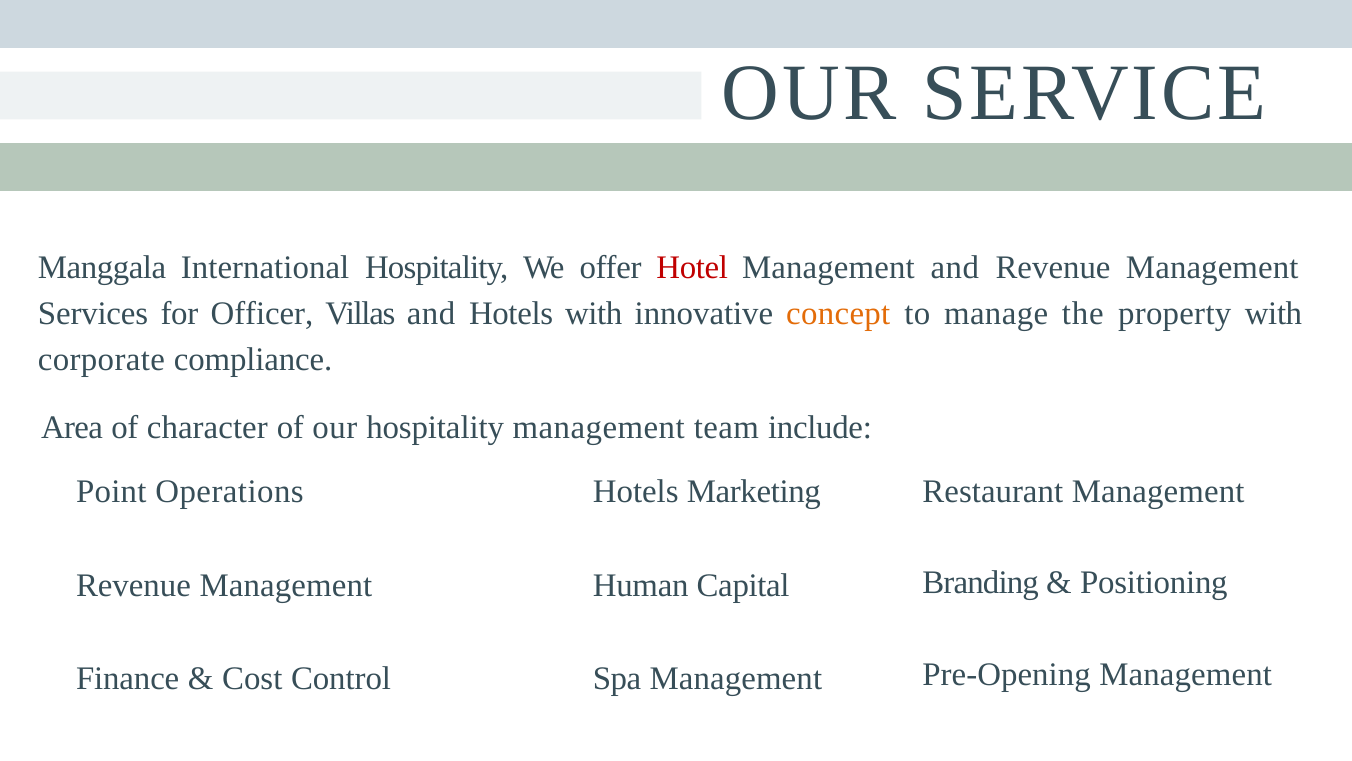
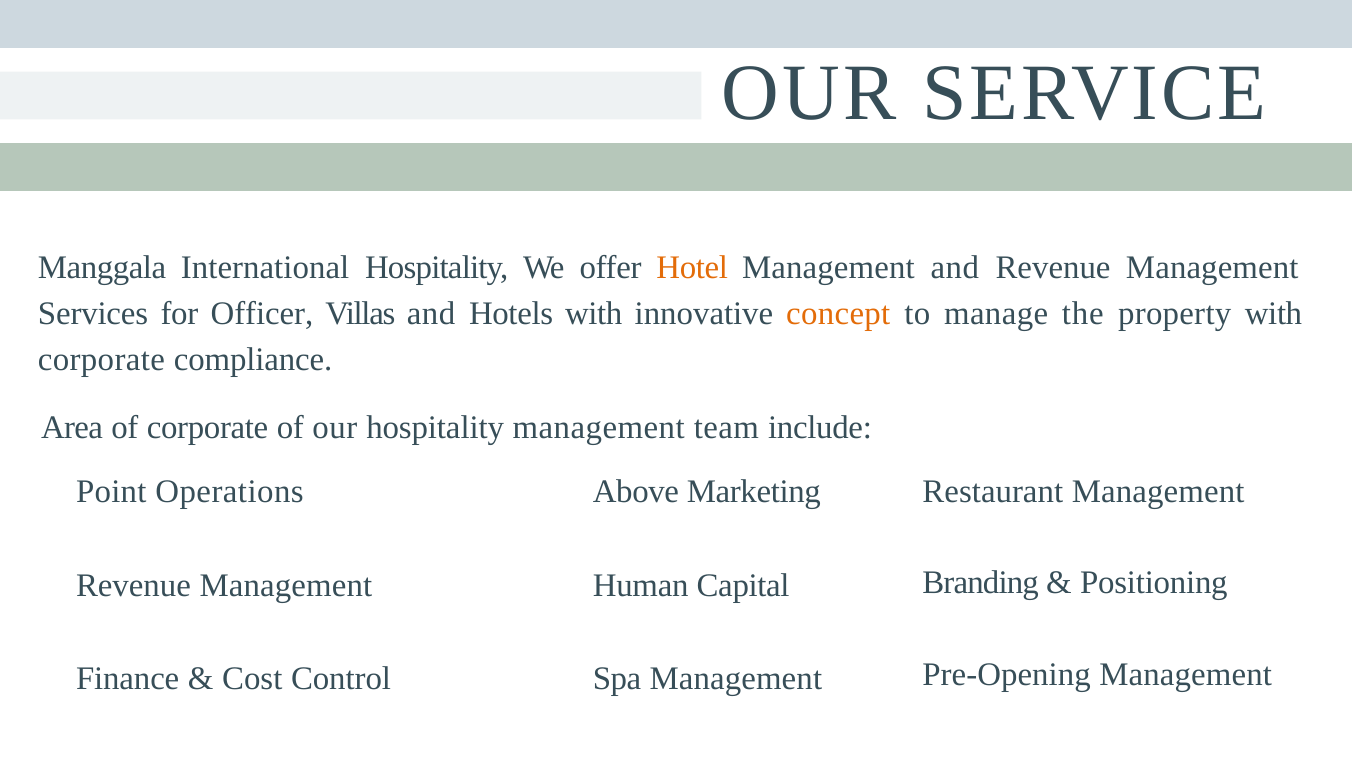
Hotel colour: red -> orange (692, 268)
of character: character -> corporate (208, 427)
Operations Hotels: Hotels -> Above (636, 491)
